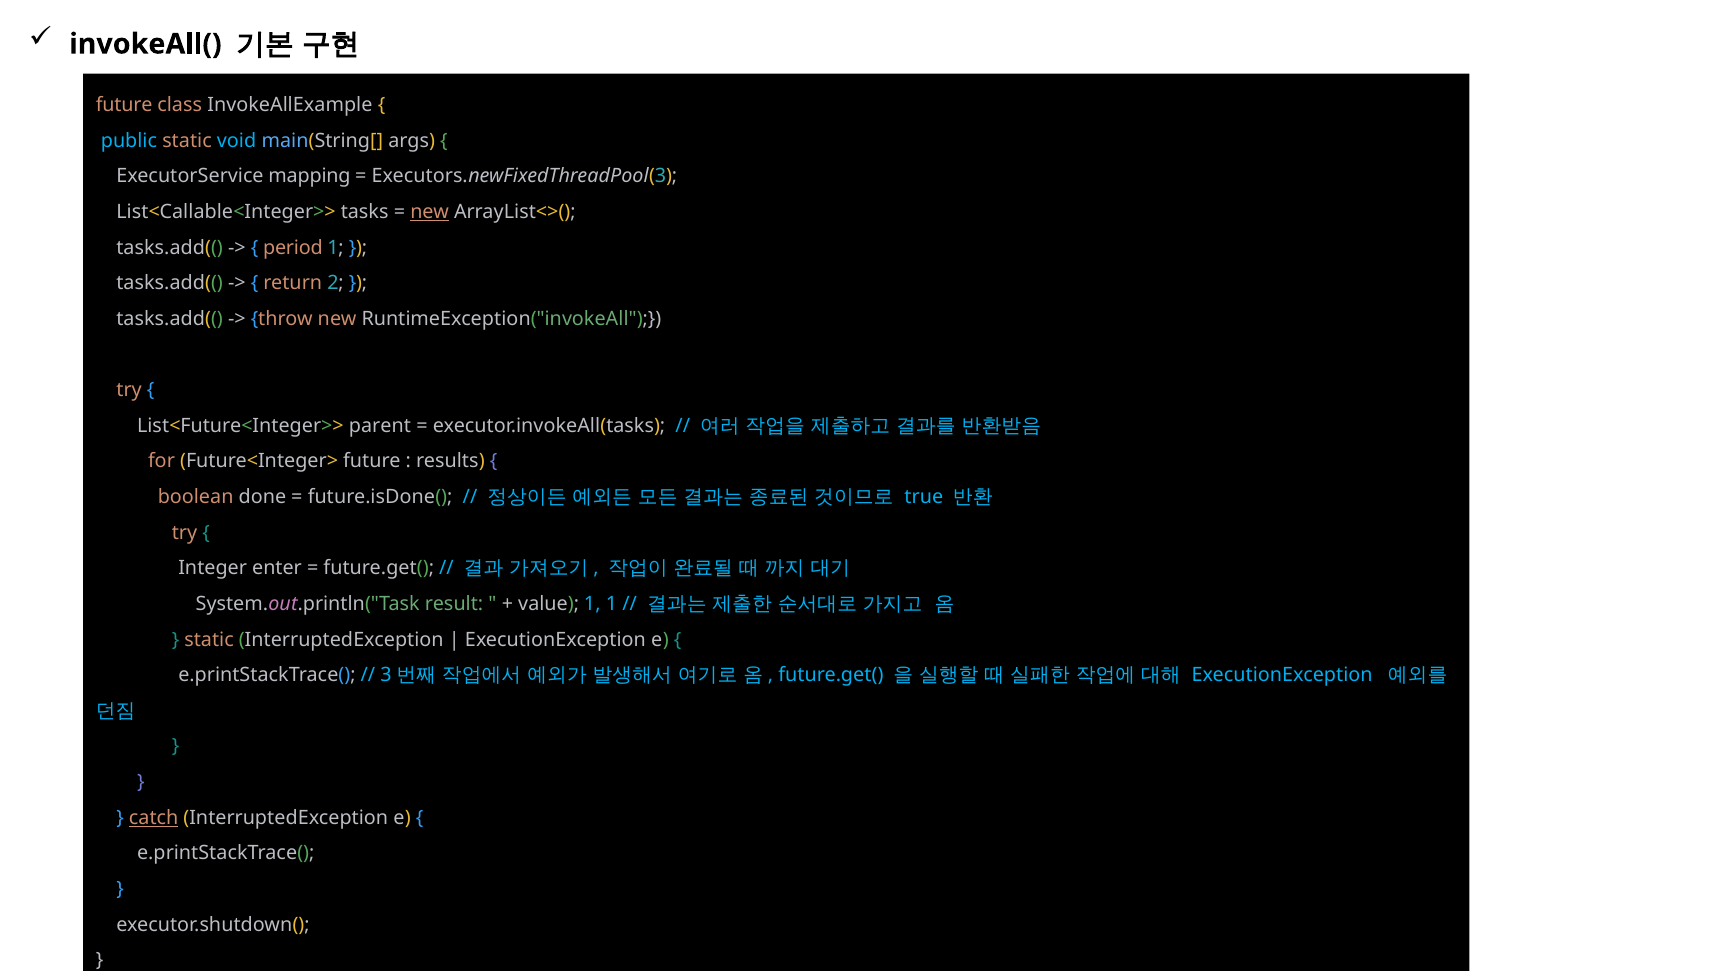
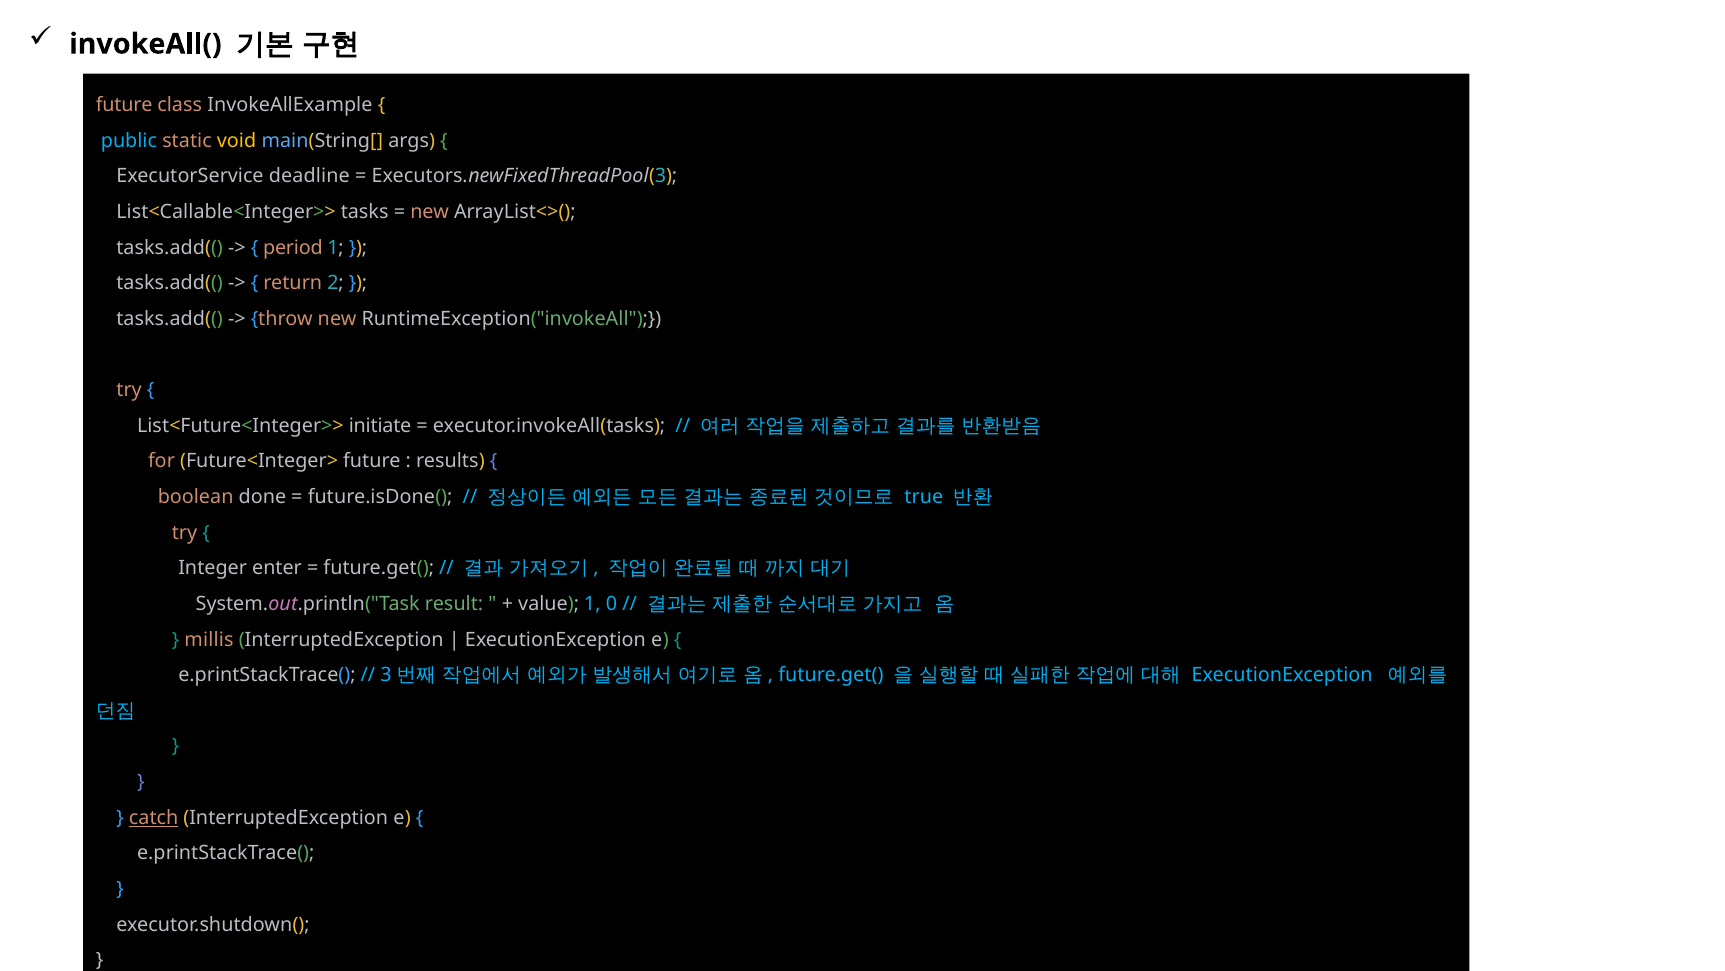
void colour: light blue -> yellow (237, 141)
mapping: mapping -> deadline (309, 176)
new underline: present -> none (430, 212)
parent: parent -> initiate (380, 426)
1 1: 1 -> 0 (612, 604)
static: static -> millis (209, 639)
